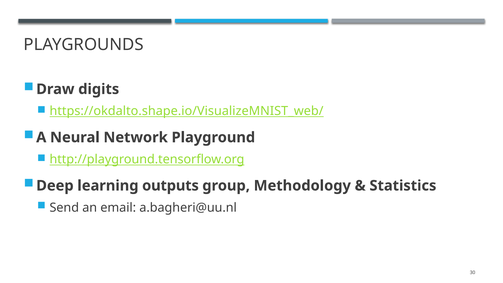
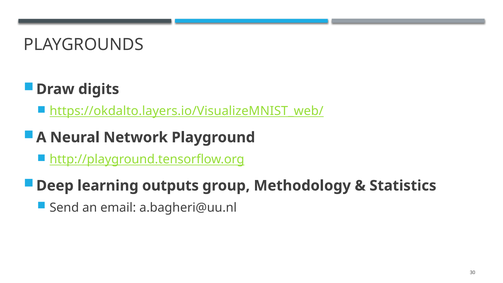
https://okdalto.shape.io/VisualizeMNIST_web/: https://okdalto.shape.io/VisualizeMNIST_web/ -> https://okdalto.layers.io/VisualizeMNIST_web/ (186, 111)
